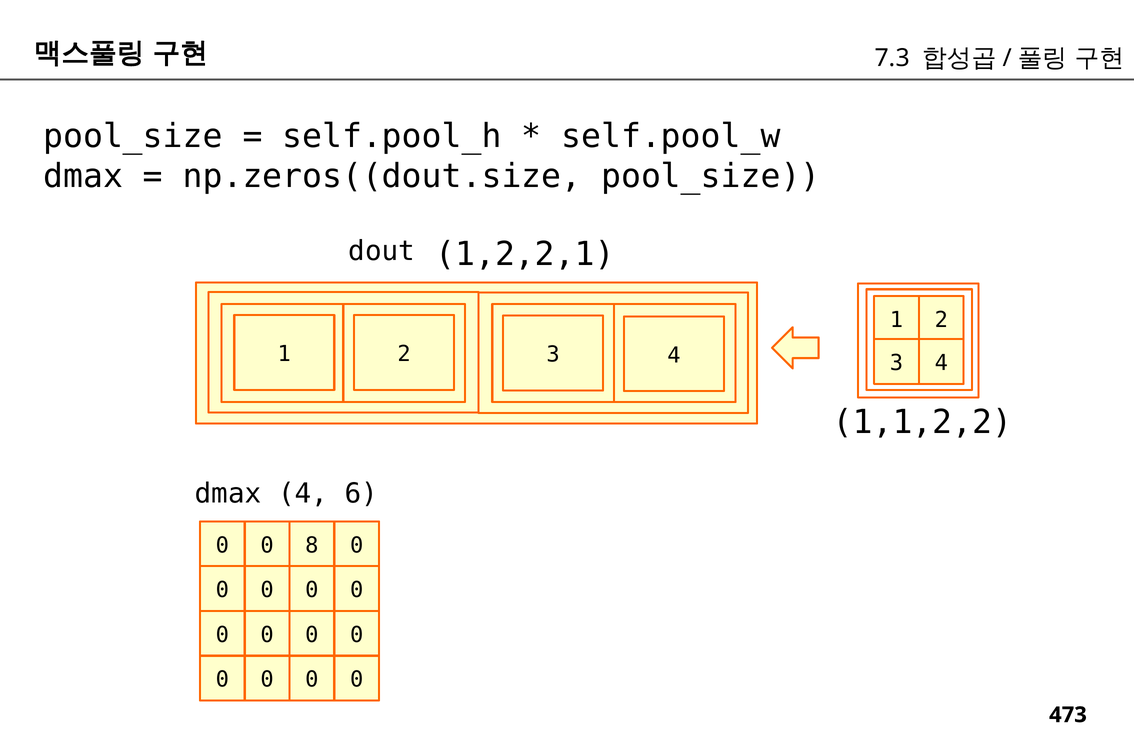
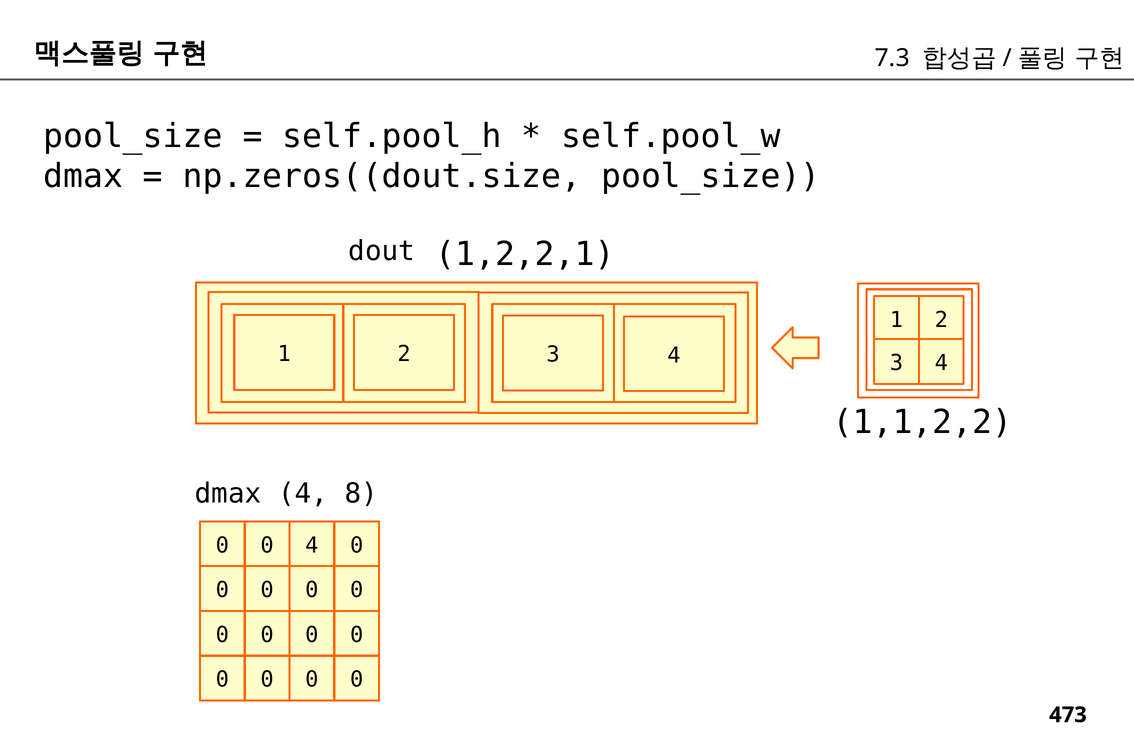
6: 6 -> 8 (361, 493)
0 8: 8 -> 4 (312, 545)
